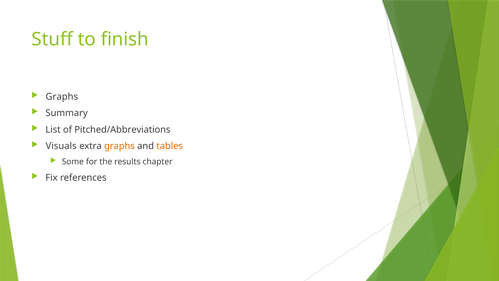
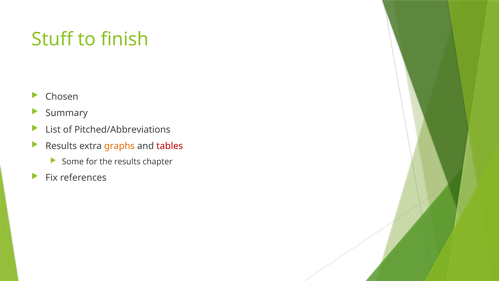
Graphs: Graphs -> Chosen (62, 97)
Visuals: Visuals -> Results (61, 146)
tables colour: orange -> red (170, 146)
